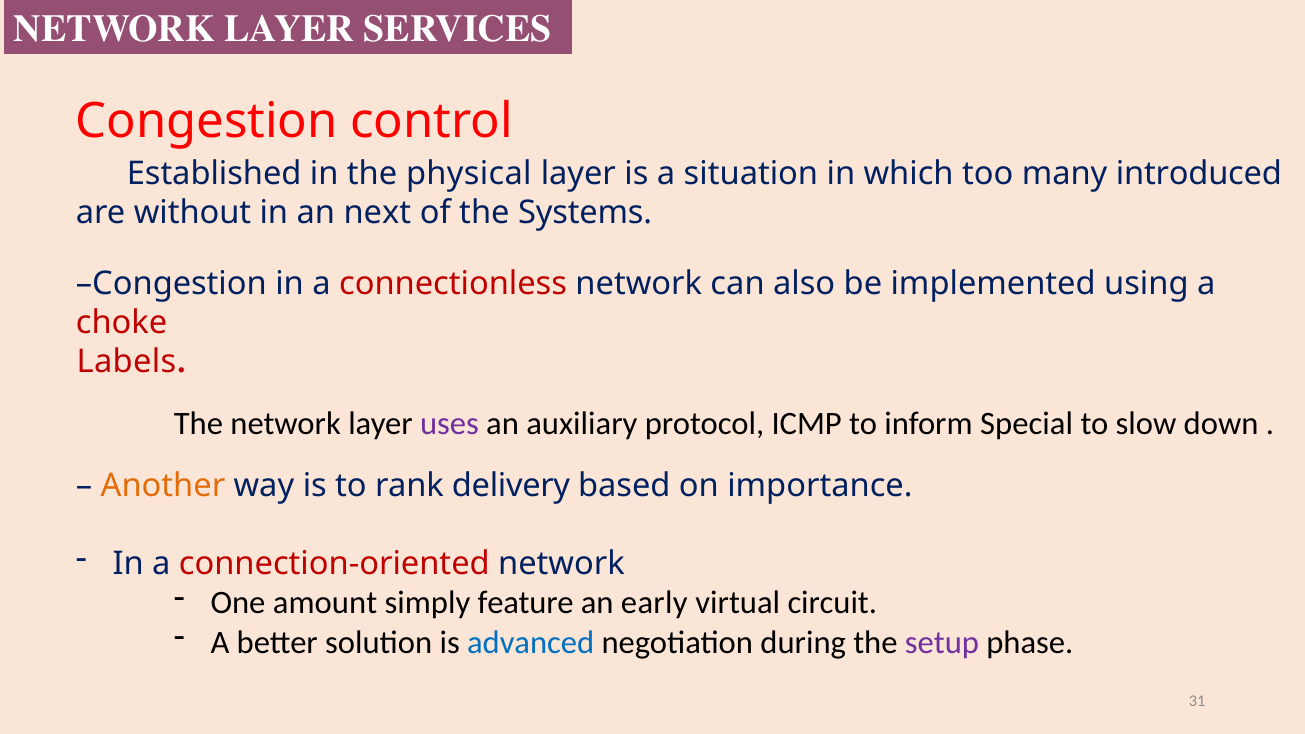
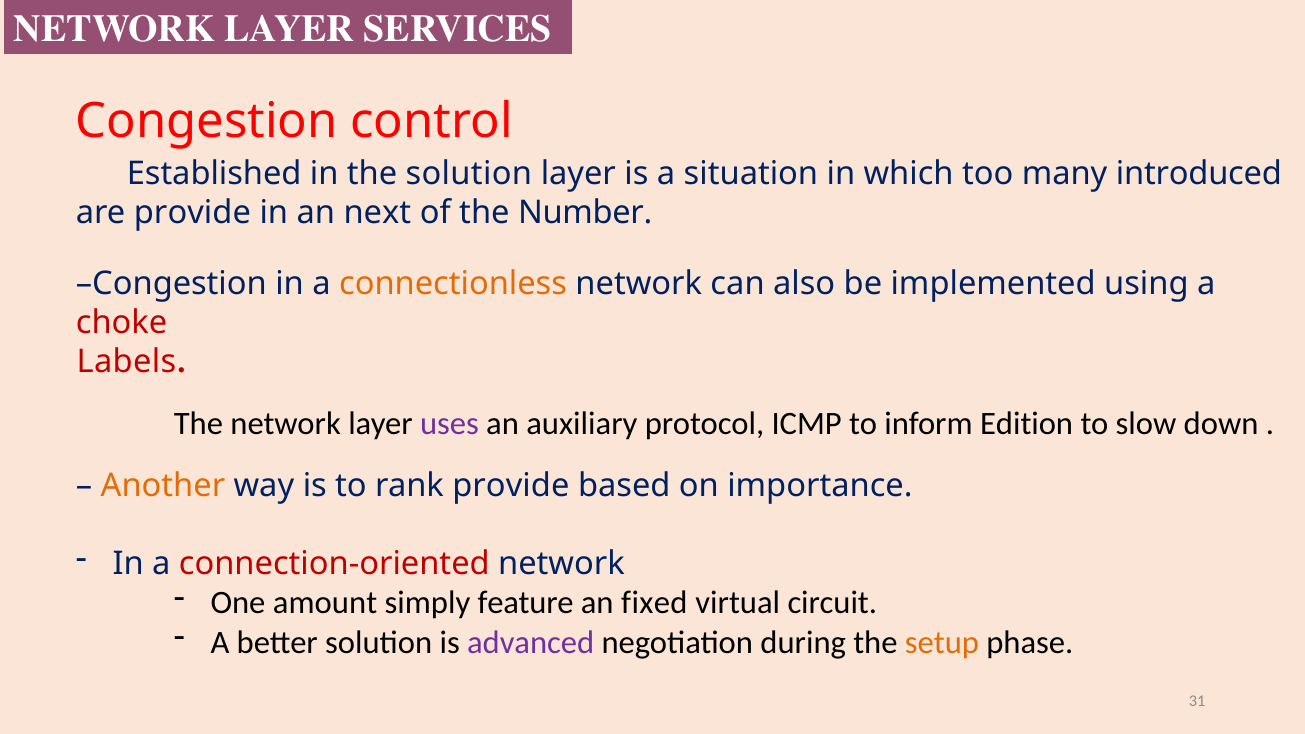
the physical: physical -> solution (469, 174)
are without: without -> provide (192, 213)
Systems: Systems -> Number (585, 213)
connectionless colour: red -> orange (453, 283)
Special: Special -> Edition (1027, 424)
rank delivery: delivery -> provide (511, 486)
early: early -> fixed (654, 603)
advanced colour: blue -> purple (531, 642)
setup colour: purple -> orange (942, 642)
